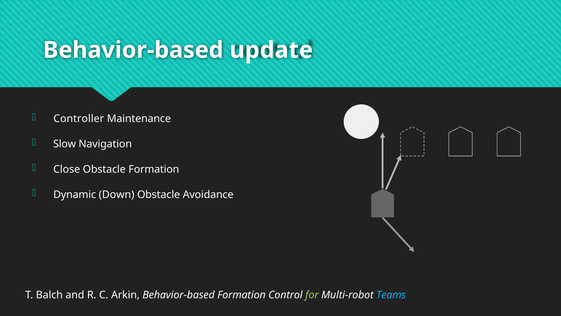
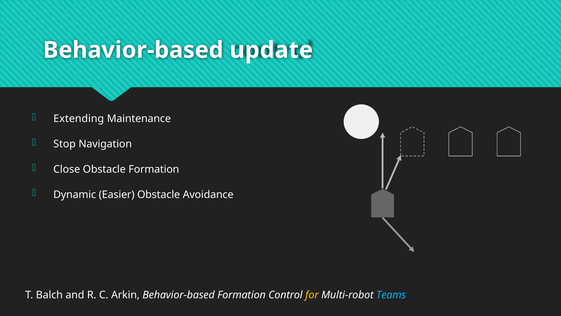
Controller: Controller -> Extending (79, 119)
Slow: Slow -> Stop (65, 144)
Down: Down -> Easier (117, 194)
for colour: light green -> yellow (312, 295)
